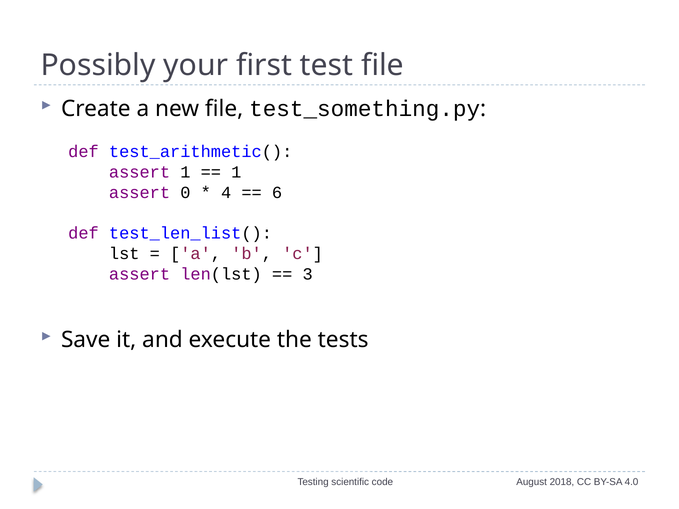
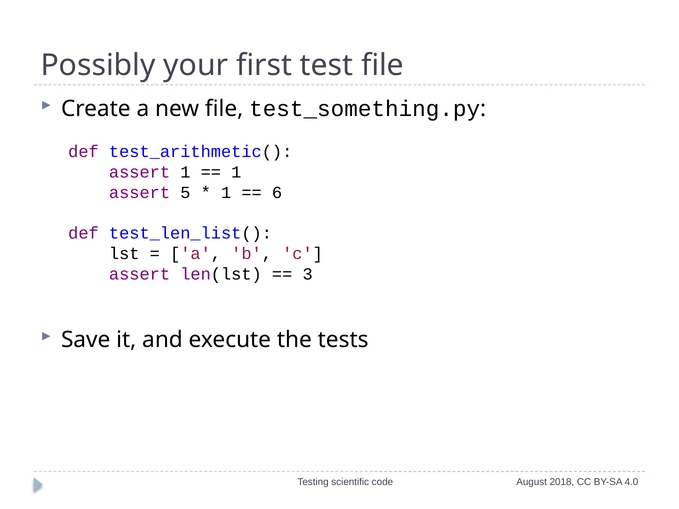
0: 0 -> 5 (185, 193)
4: 4 -> 1 (226, 193)
